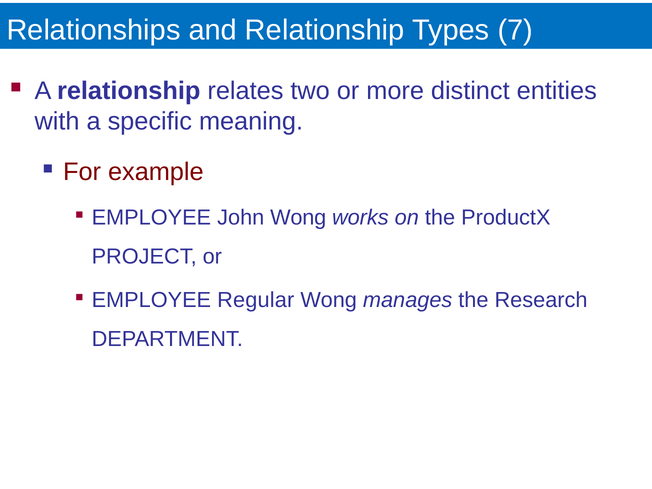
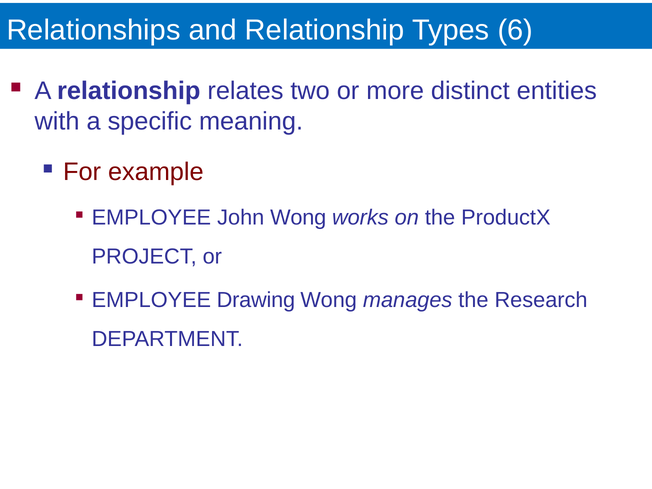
7: 7 -> 6 (515, 30)
Regular: Regular -> Drawing (256, 300)
